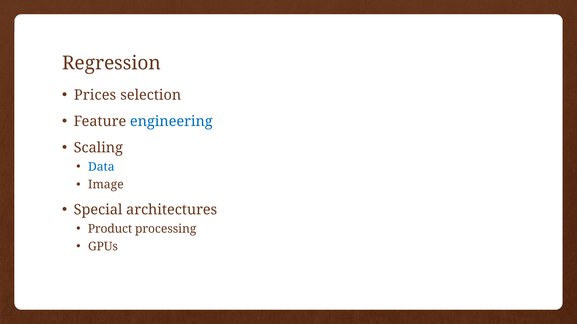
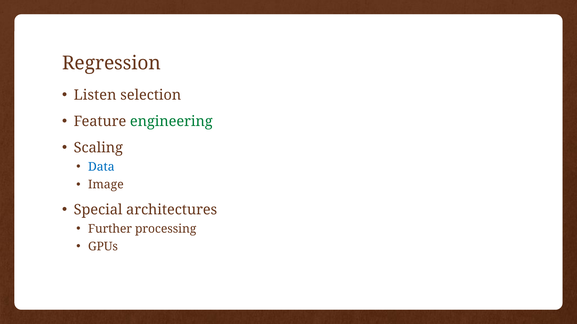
Prices: Prices -> Listen (95, 95)
engineering colour: blue -> green (171, 122)
Product: Product -> Further (110, 229)
